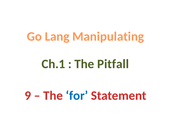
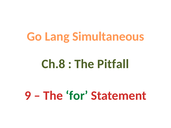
Manipulating: Manipulating -> Simultaneous (108, 37)
Ch.1: Ch.1 -> Ch.8 (53, 64)
for colour: blue -> green (77, 96)
